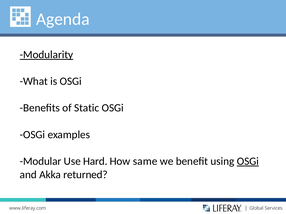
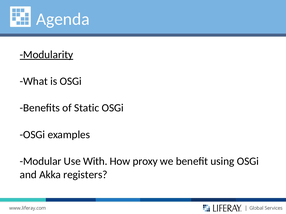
Hard: Hard -> With (95, 162)
same: same -> proxy (145, 162)
OSGi underline: present -> none (248, 162)
returned: returned -> registers (85, 175)
